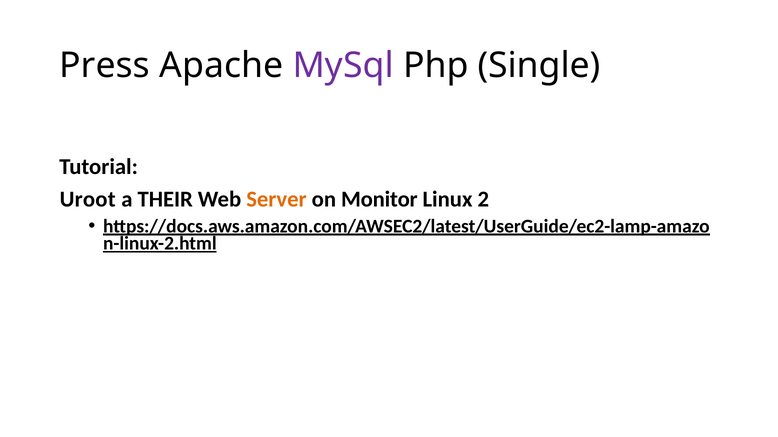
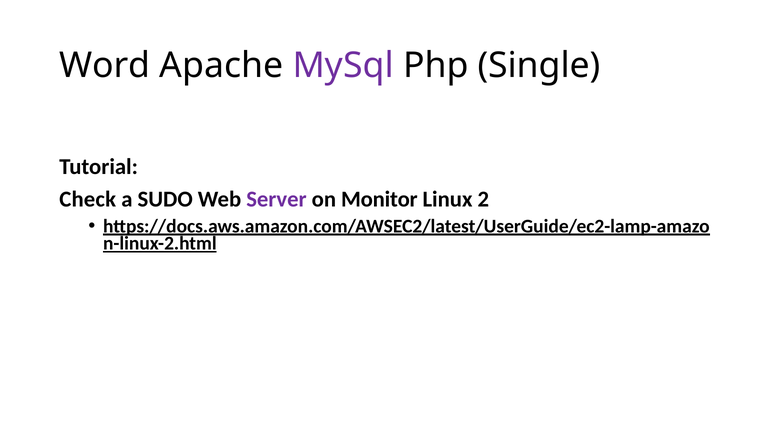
Press: Press -> Word (105, 65)
Uroot: Uroot -> Check (88, 200)
THEIR: THEIR -> SUDO (165, 200)
Server colour: orange -> purple (276, 200)
